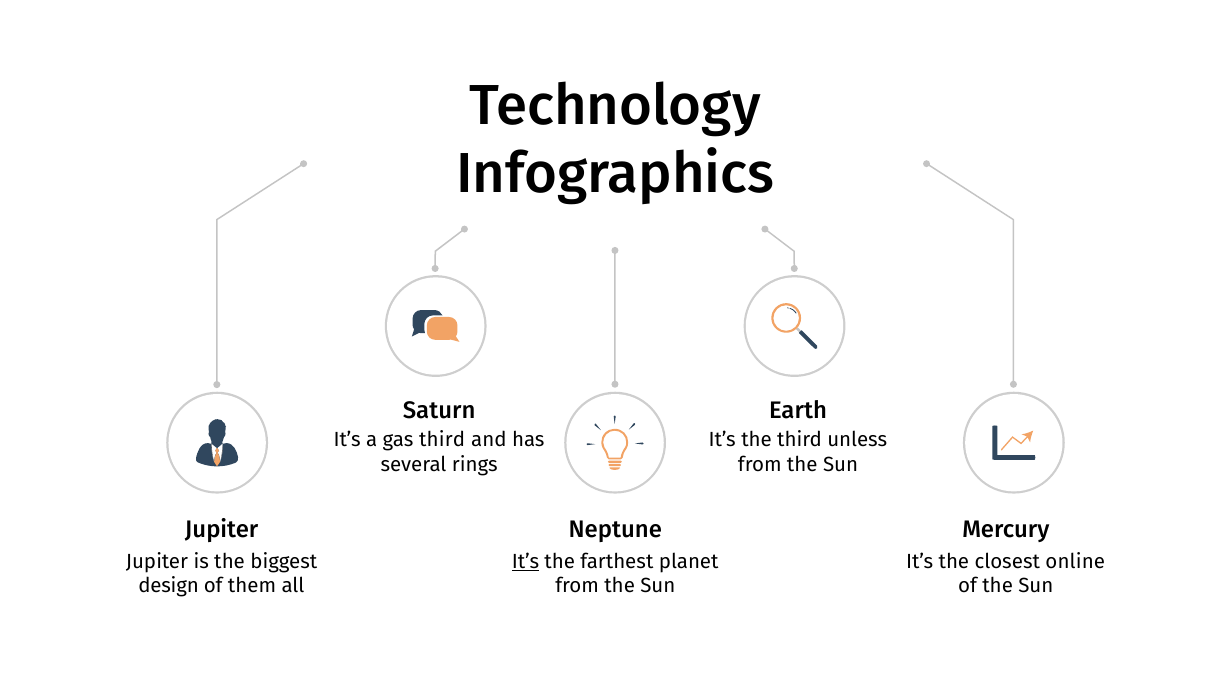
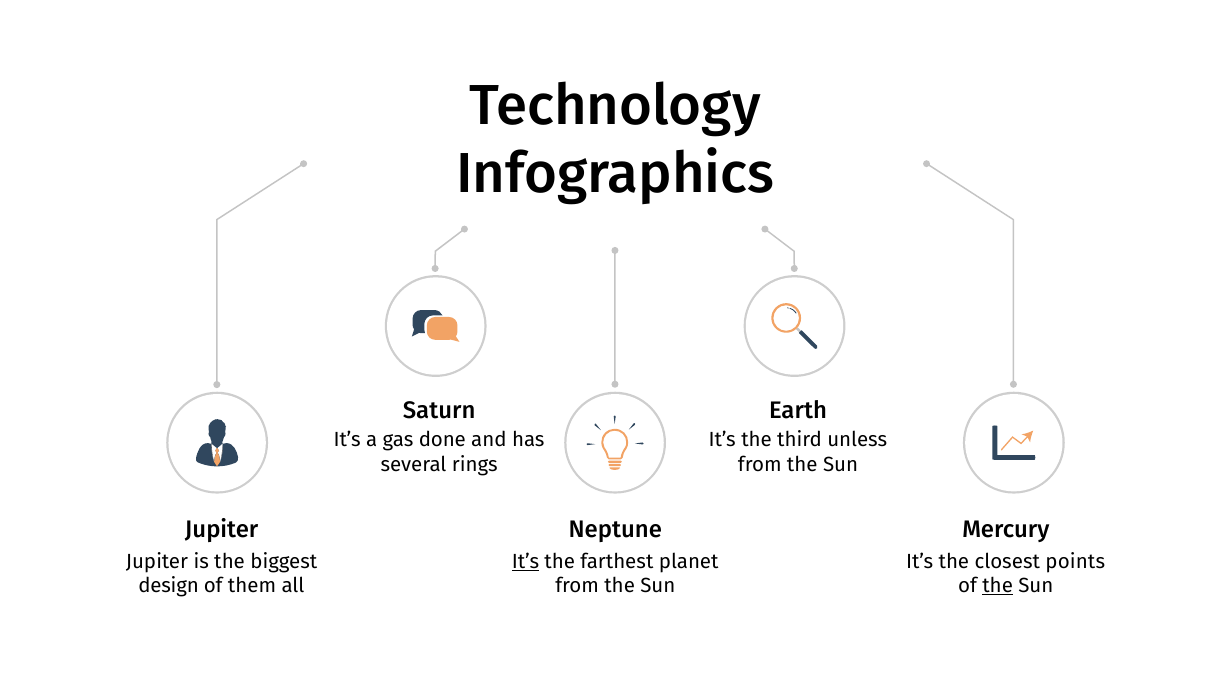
gas third: third -> done (442, 440)
online: online -> points (1075, 562)
the underline: none -> present (998, 586)
